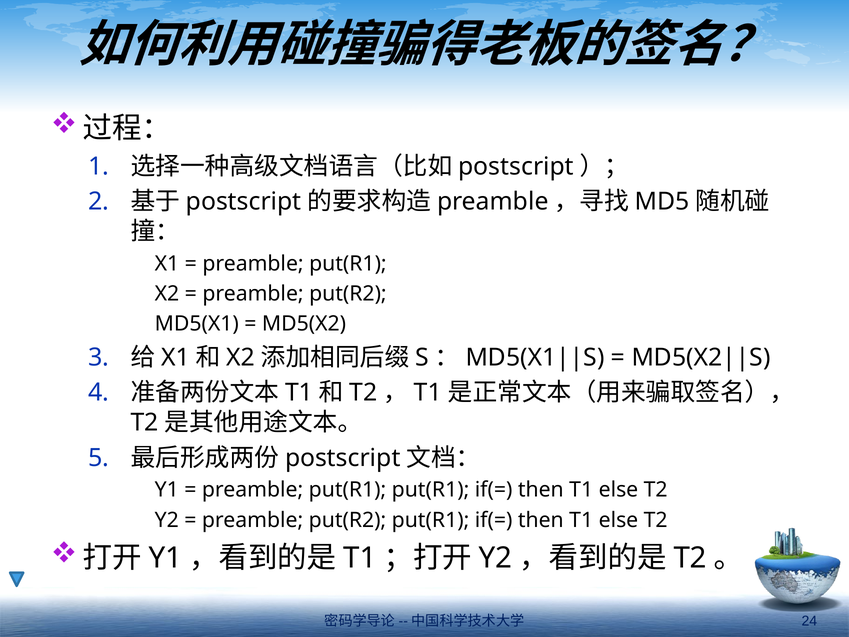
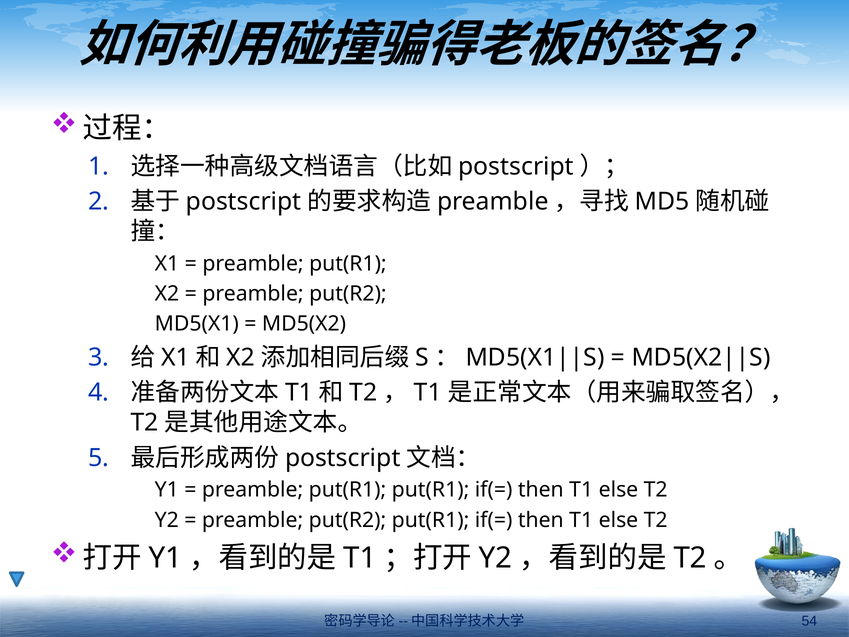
24: 24 -> 54 (809, 621)
